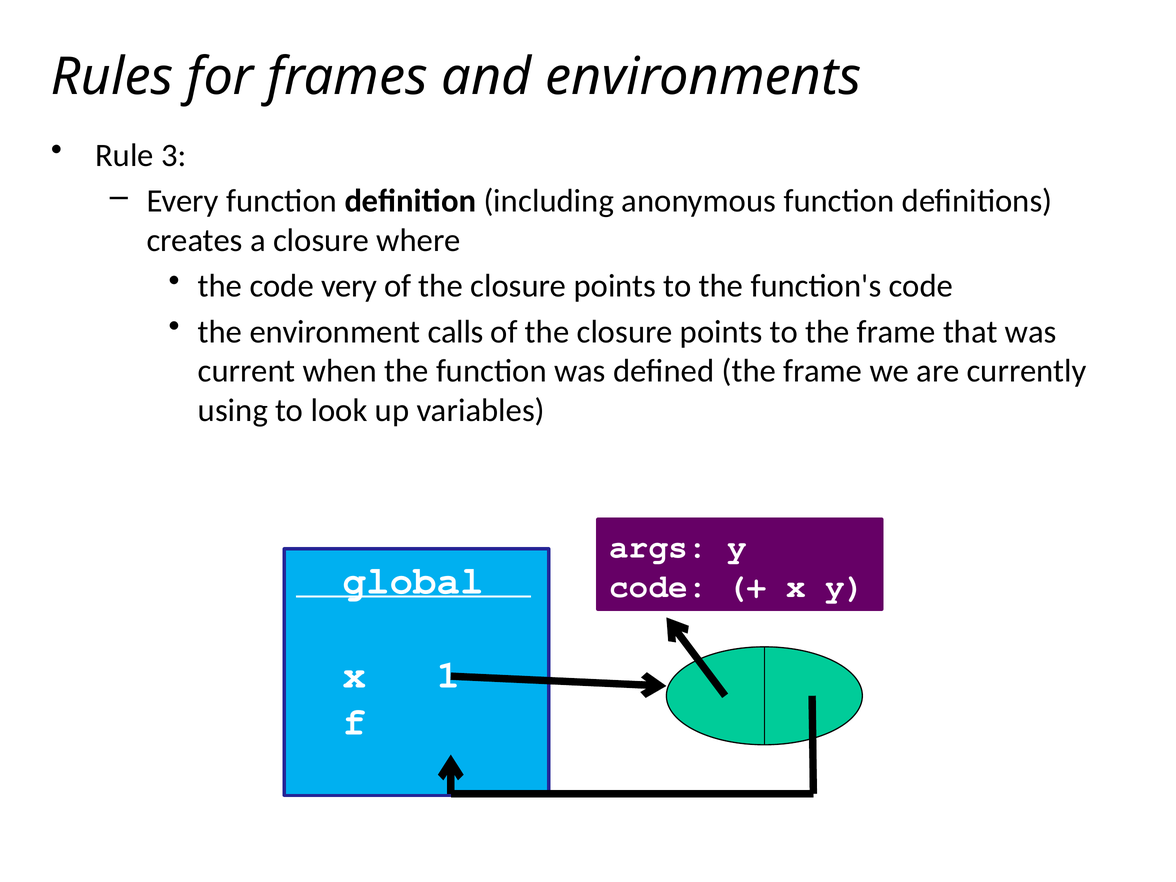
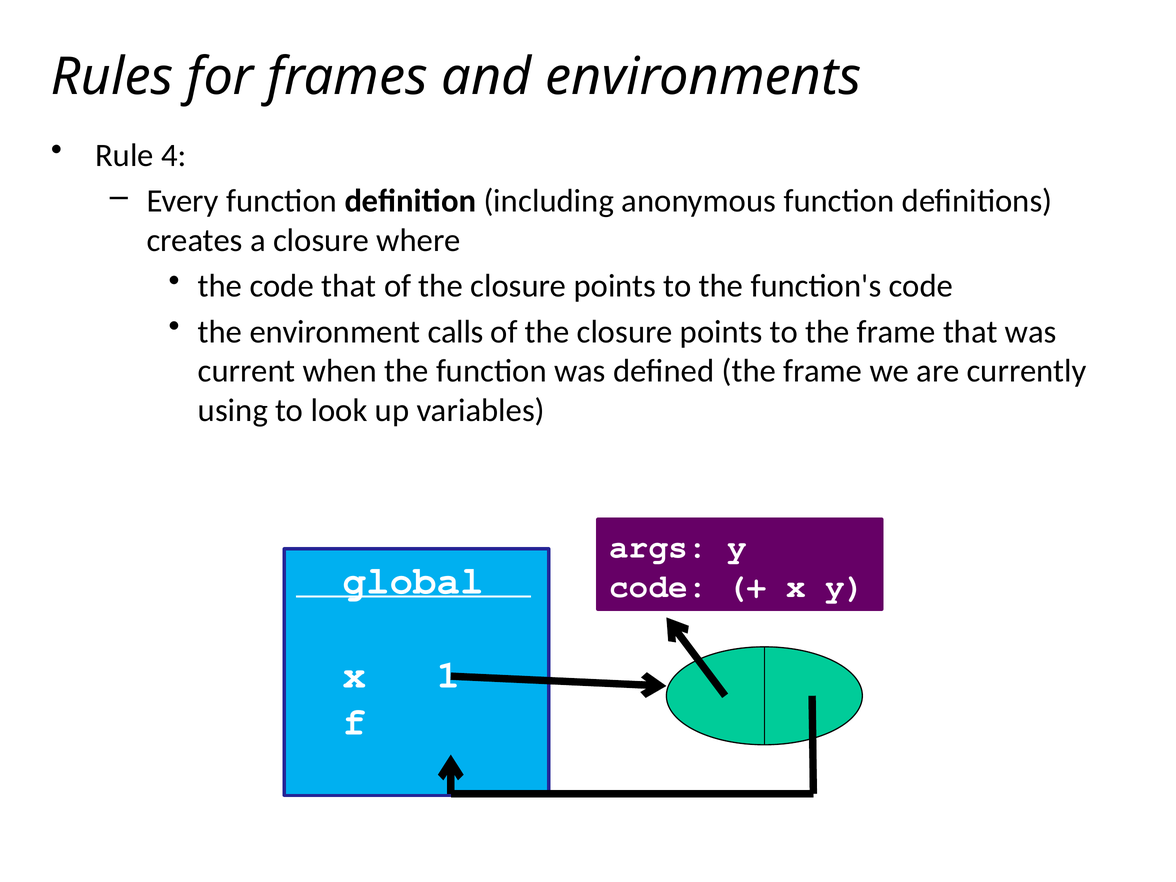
3: 3 -> 4 (174, 155)
code very: very -> that (349, 286)
